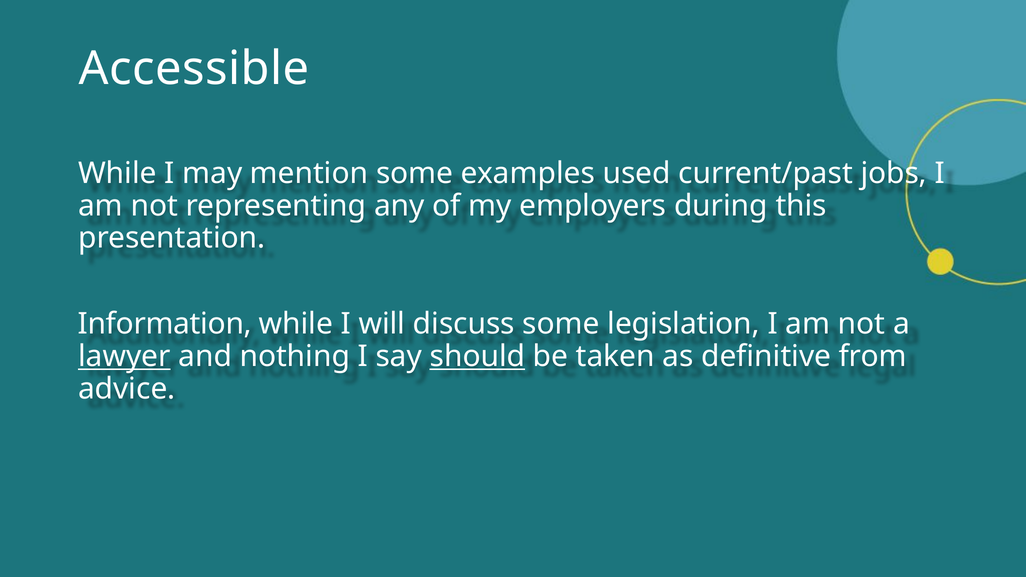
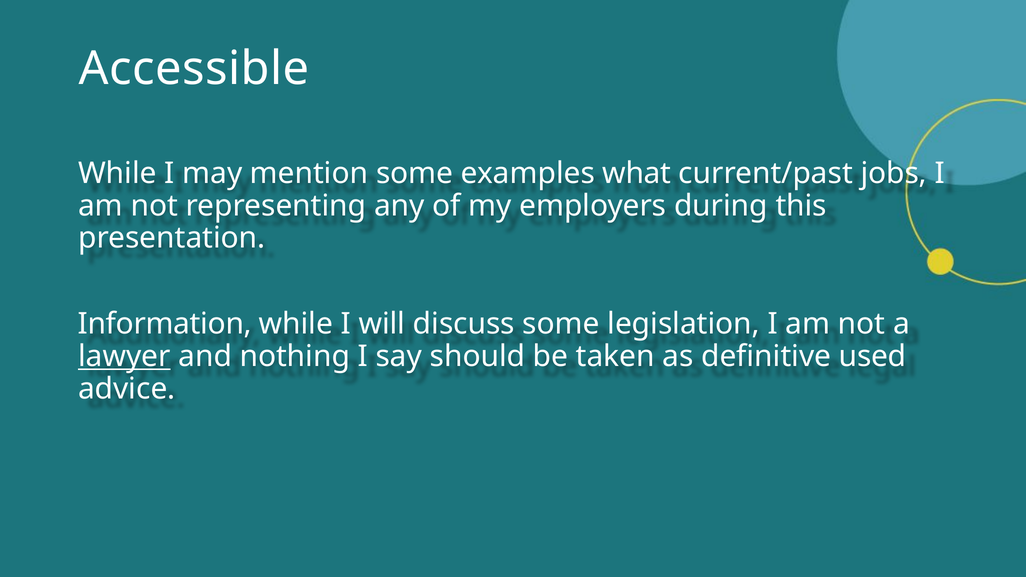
used: used -> what (637, 173)
should underline: present -> none (477, 356)
from: from -> used (873, 356)
